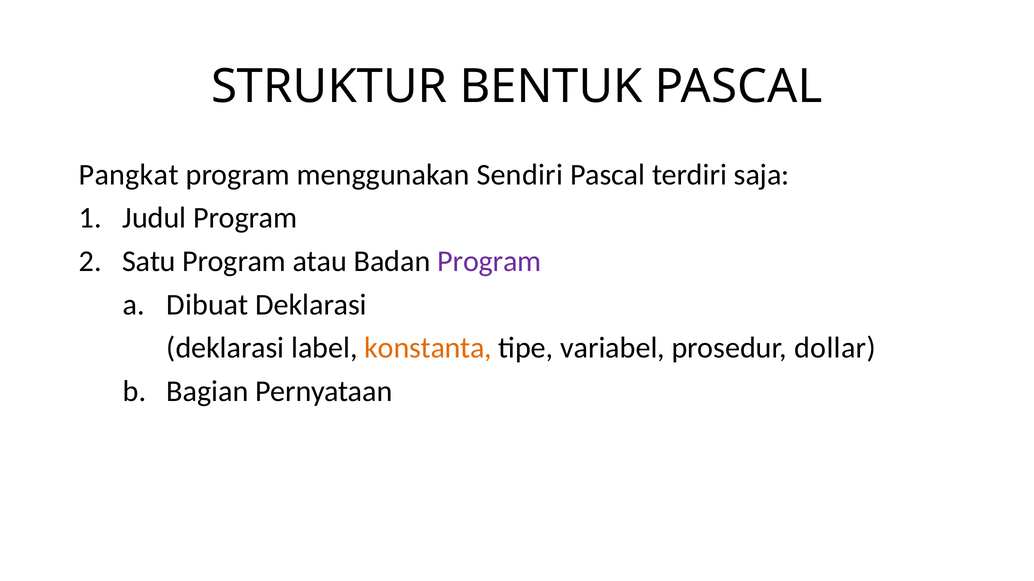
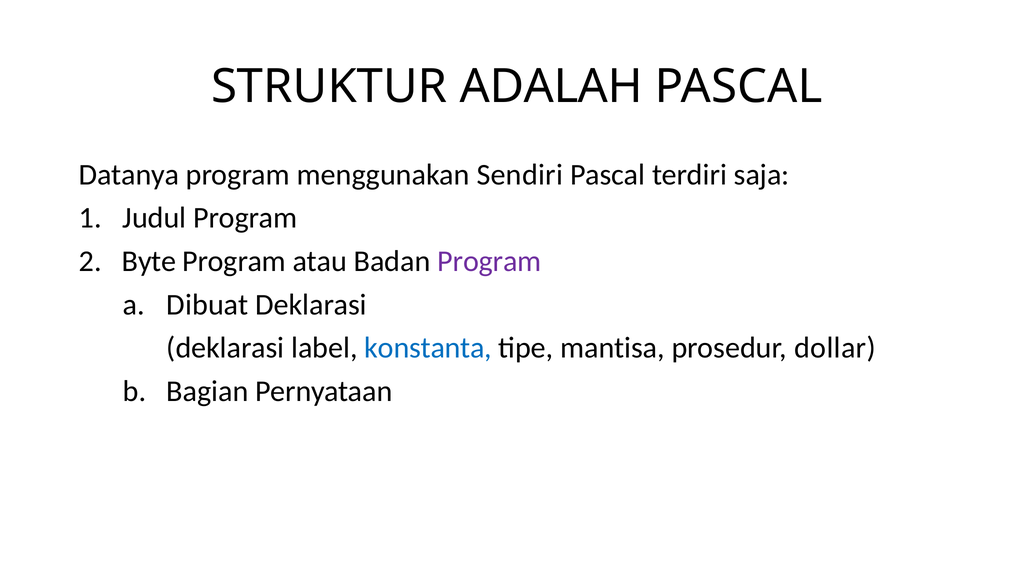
BENTUK: BENTUK -> ADALAH (551, 87)
Pangkat: Pangkat -> Datanya (129, 175)
Satu: Satu -> Byte (149, 262)
konstanta colour: orange -> blue (428, 348)
variabel: variabel -> mantisa (613, 348)
